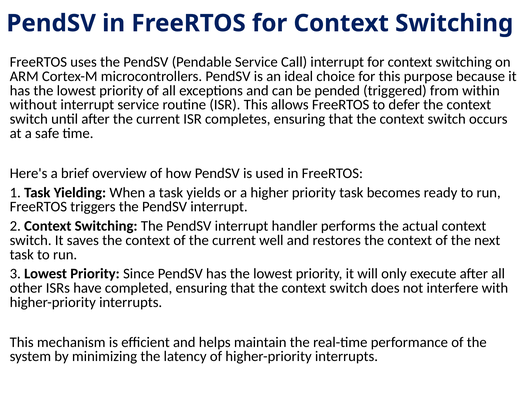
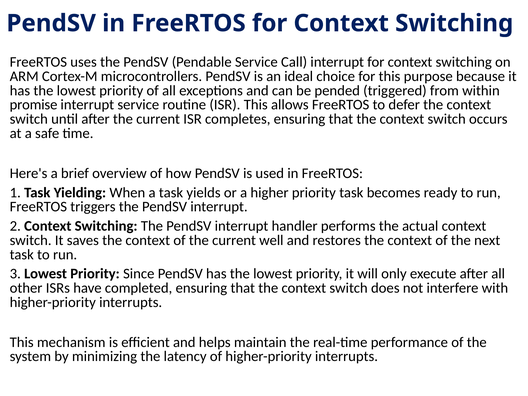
without: without -> promise (33, 105)
